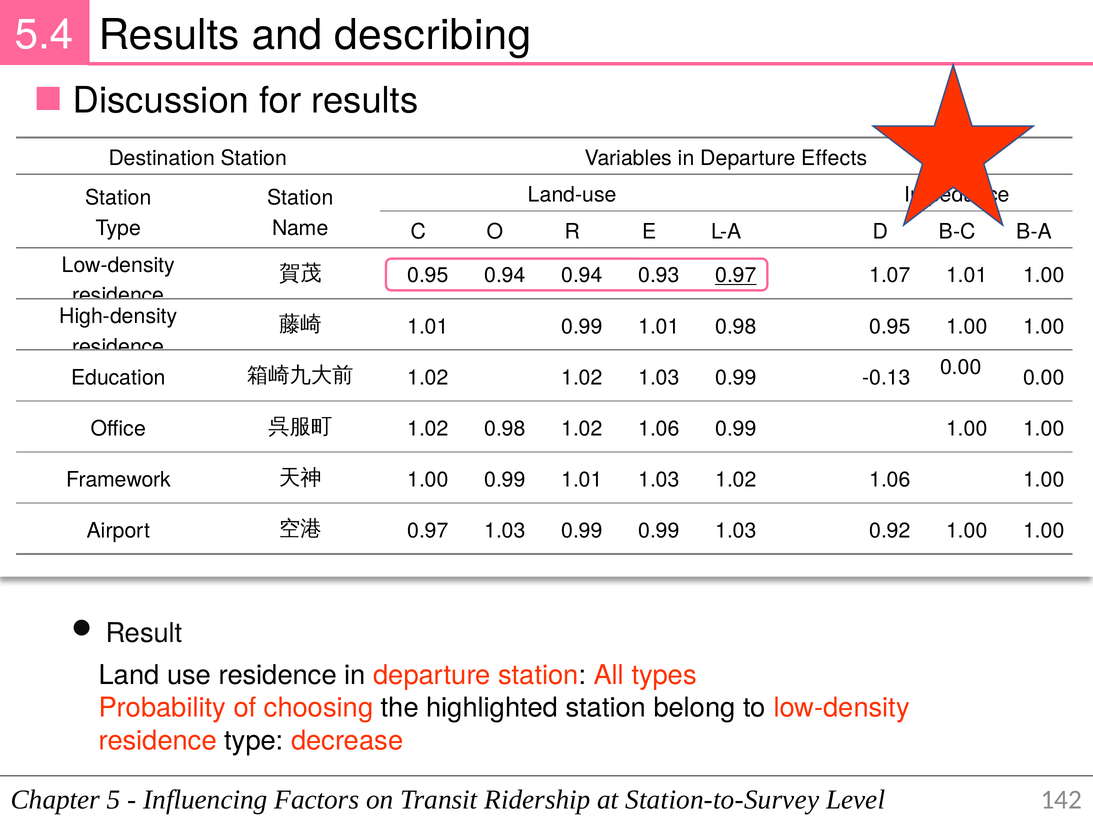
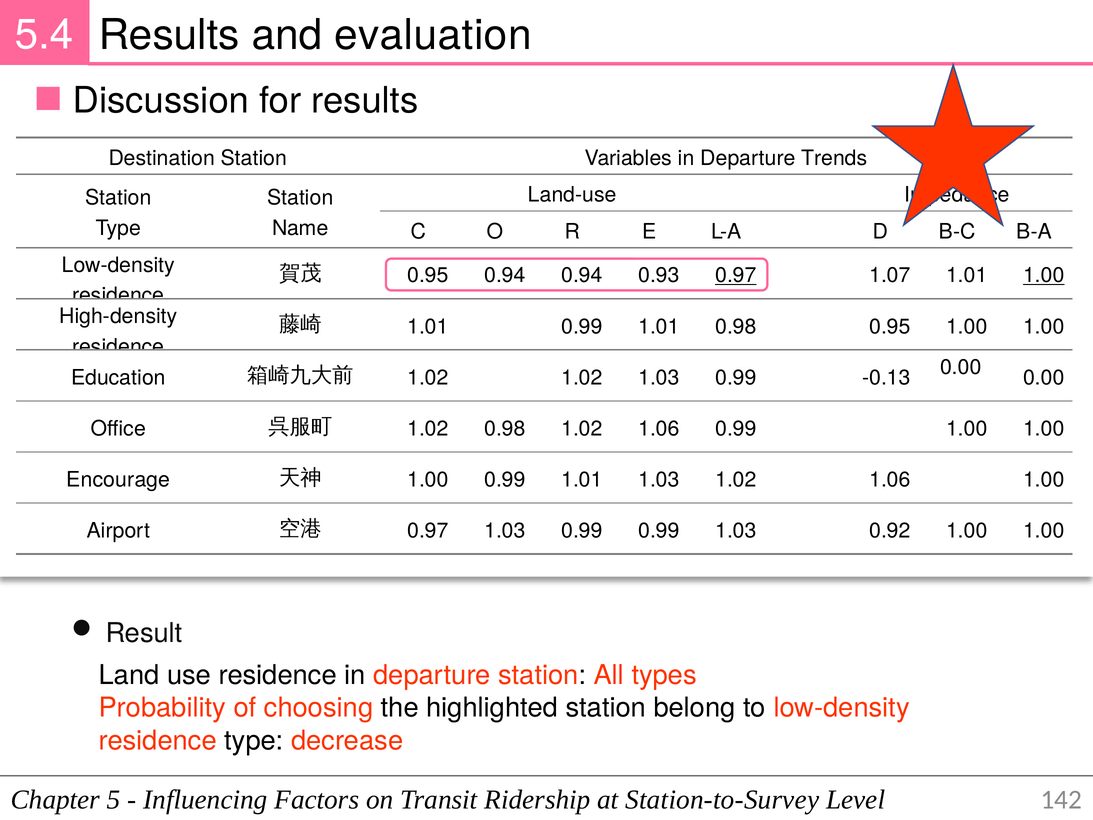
describing: describing -> evaluation (433, 35)
Effects: Effects -> Trends (834, 158)
1.00 underline: none -> present (1044, 275)
Framework: Framework -> Encourage (118, 479)
